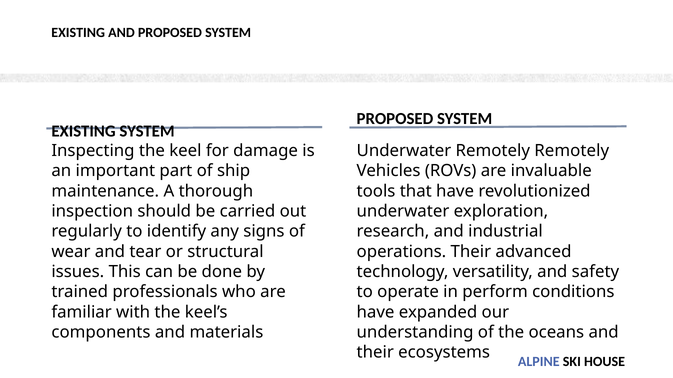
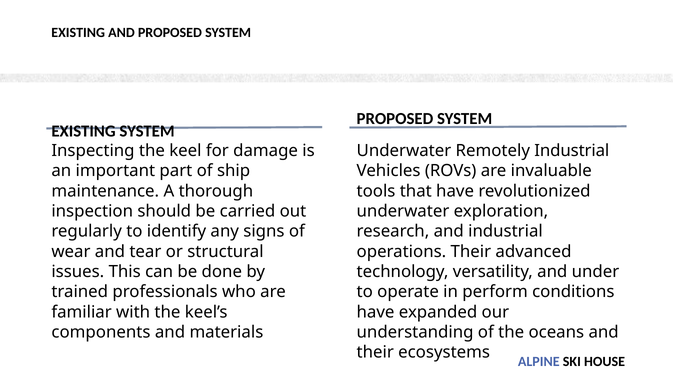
Remotely Remotely: Remotely -> Industrial (572, 151)
safety: safety -> under (595, 272)
